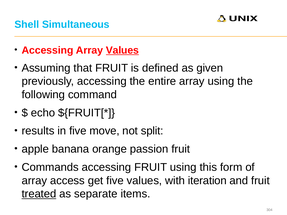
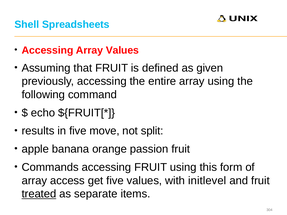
Simultaneous: Simultaneous -> Spreadsheets (76, 25)
Values underline: present -> none (122, 50)
iteration: iteration -> initlevel (207, 181)
